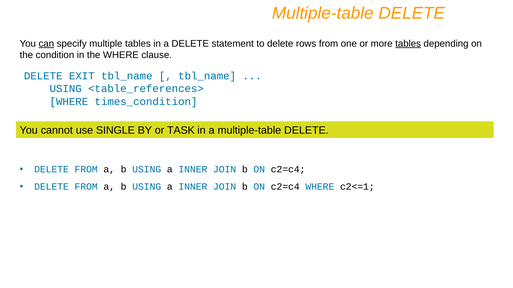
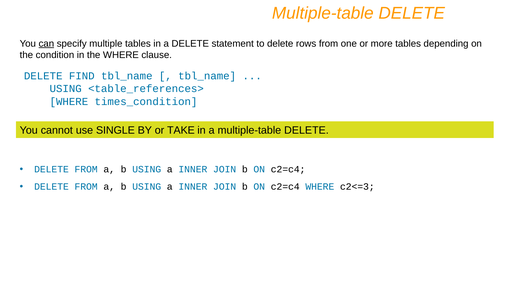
tables underline: present -> none (408, 44)
EXIT: EXIT -> FIND (82, 76)
TASK: TASK -> TAKE (181, 131)
c2<=1: c2<=1 -> c2<=3 (357, 187)
